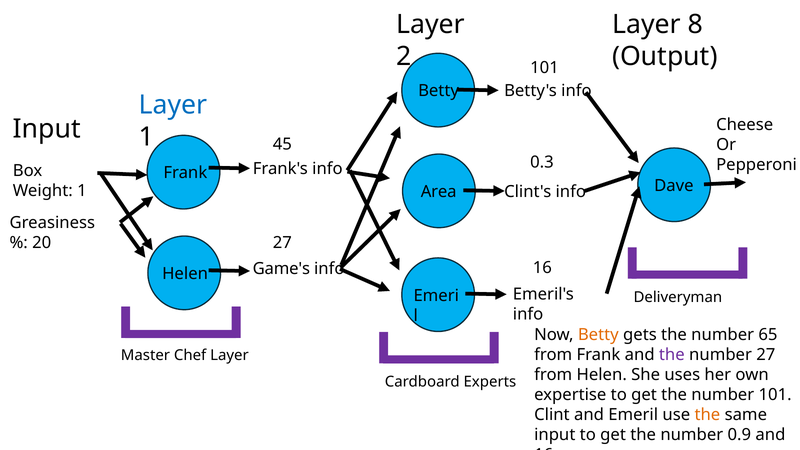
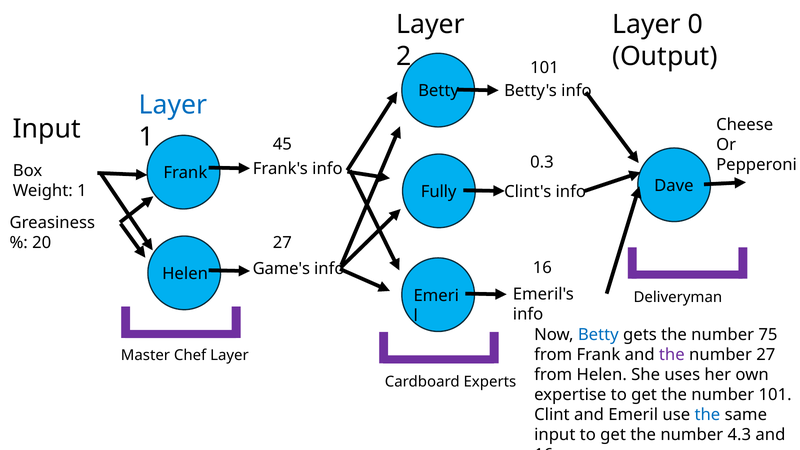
8: 8 -> 0 (695, 24)
Area: Area -> Fully (439, 192)
Betty colour: orange -> blue (598, 335)
65: 65 -> 75 (768, 335)
the colour: orange -> blue (707, 415)
0.9: 0.9 -> 4.3 (739, 435)
